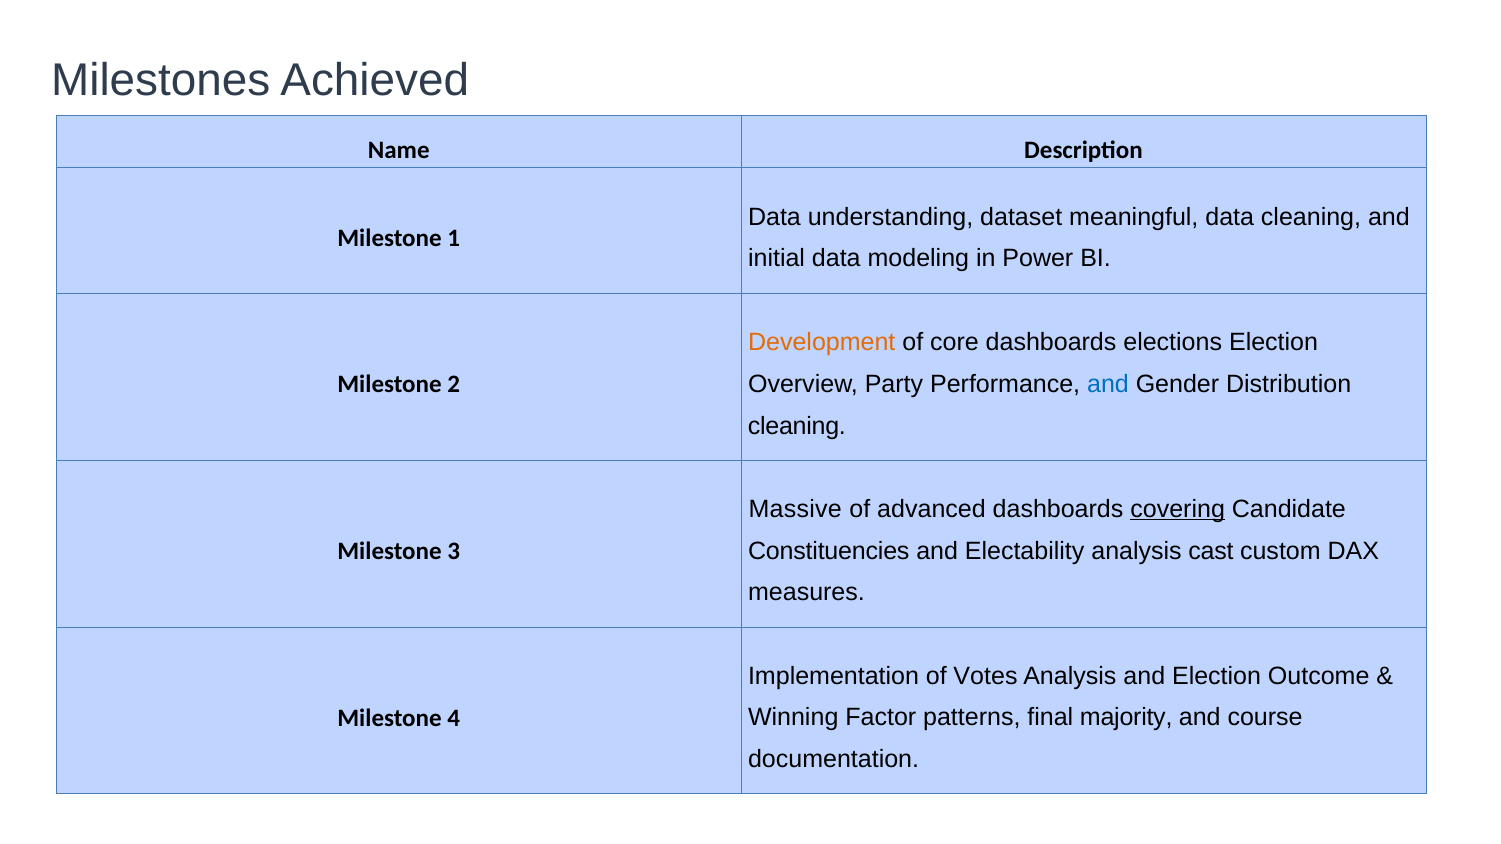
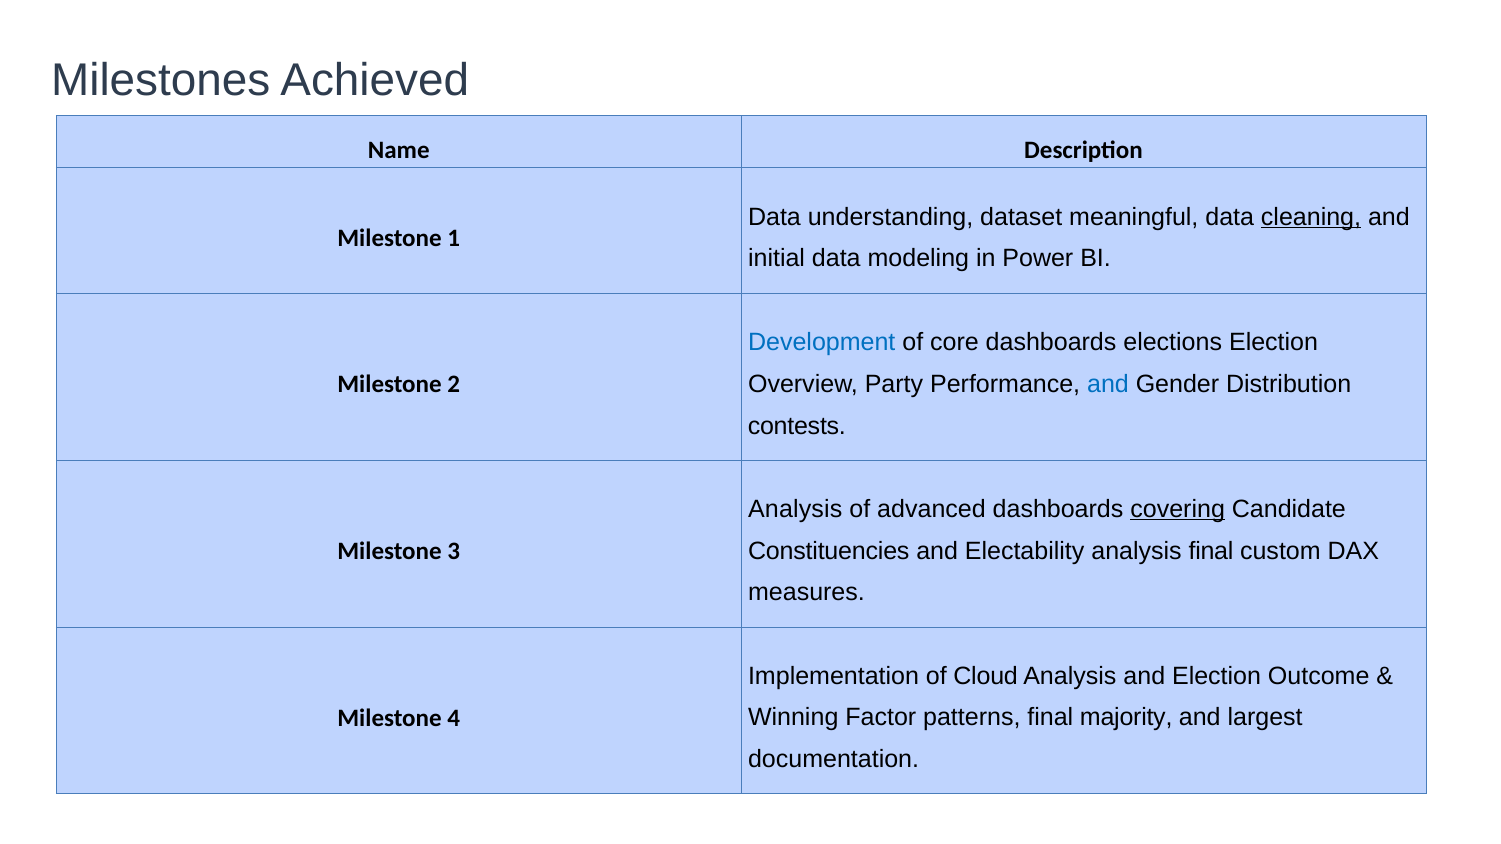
cleaning underline: none -> present (1311, 217)
Development colour: orange -> blue (822, 342)
cleaning: cleaning -> contests (797, 426)
Massive: Massive -> Analysis (795, 509)
analysis cast: cast -> final (1211, 551)
Votes: Votes -> Cloud (986, 676)
course: course -> largest (1265, 718)
